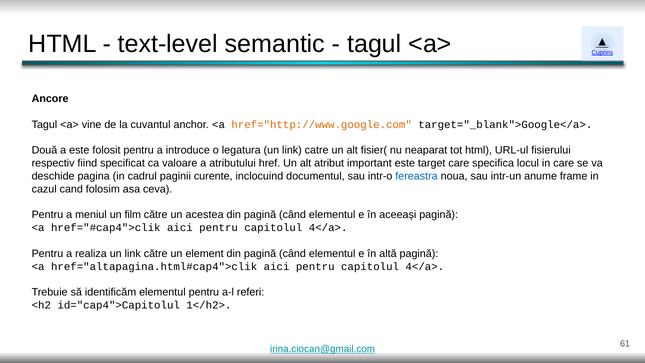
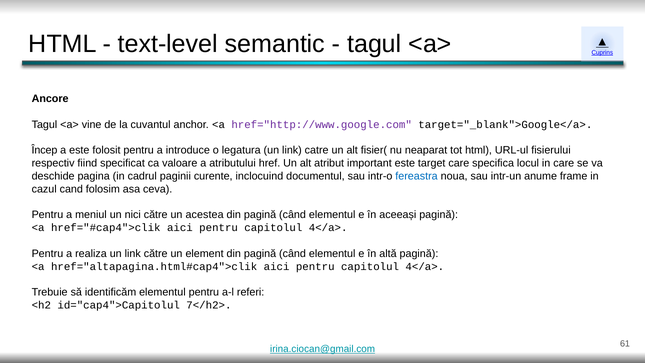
href="http://www.google.com colour: orange -> purple (322, 124)
Două: Două -> Încep (45, 150)
film: film -> nici (133, 215)
1</h2>: 1</h2> -> 7</h2> (209, 305)
